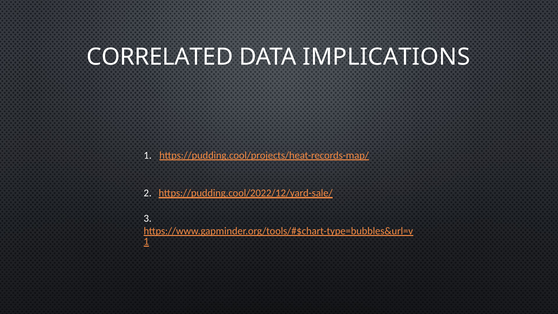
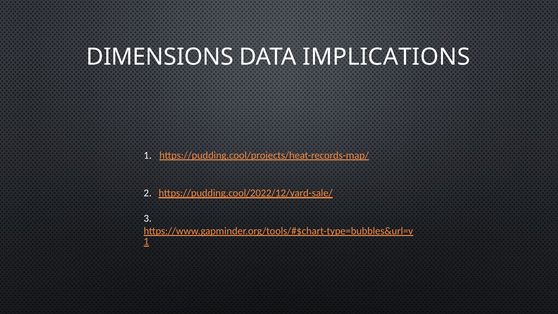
CORRELATED: CORRELATED -> DIMENSIONS (160, 57)
